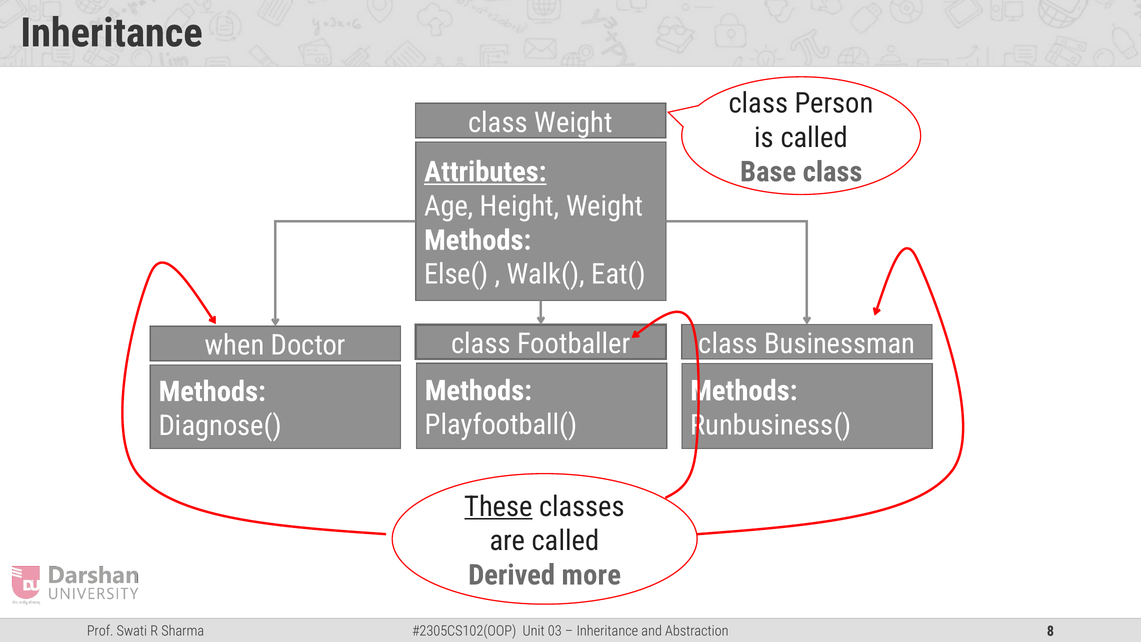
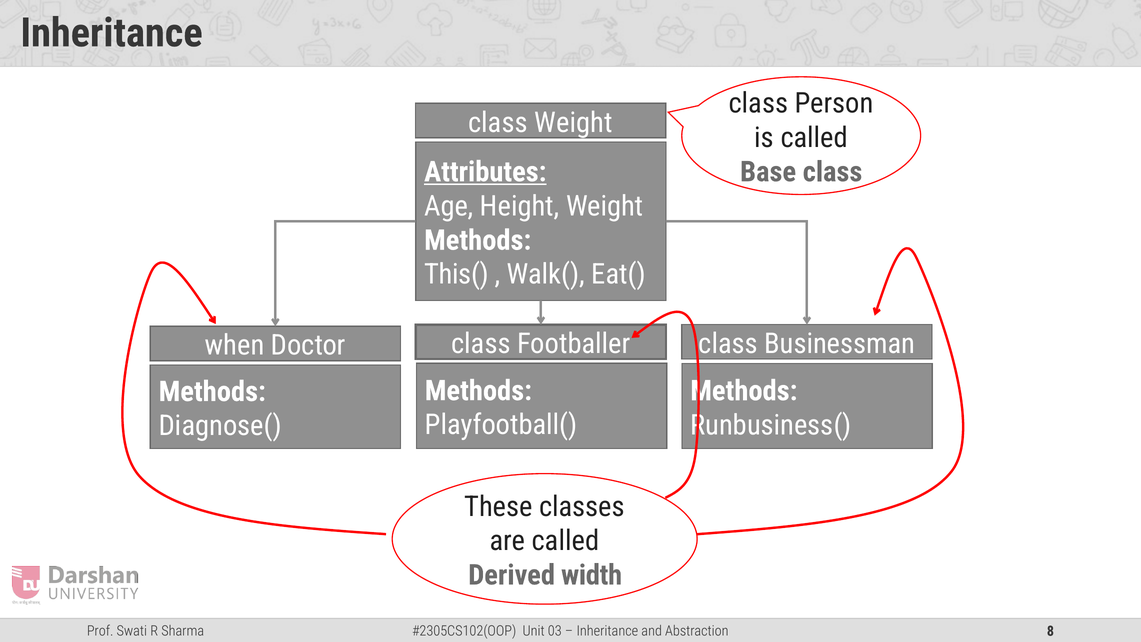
Else(: Else( -> This( (456, 274)
These underline: present -> none (498, 506)
more: more -> width (592, 575)
